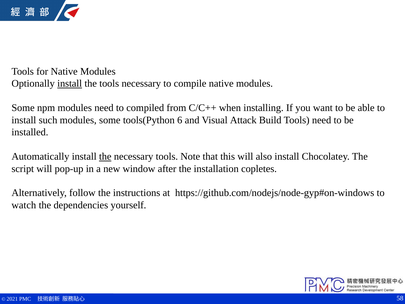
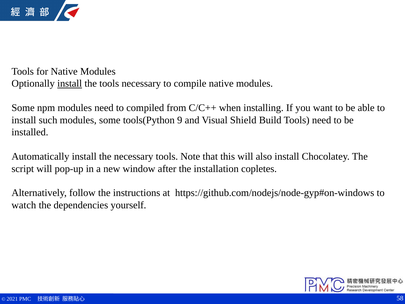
6: 6 -> 9 (180, 120)
Attack: Attack -> Shield (243, 120)
the underline: present -> none (105, 156)
